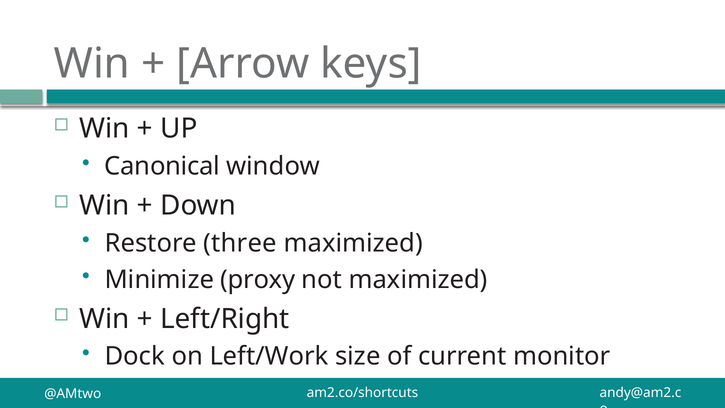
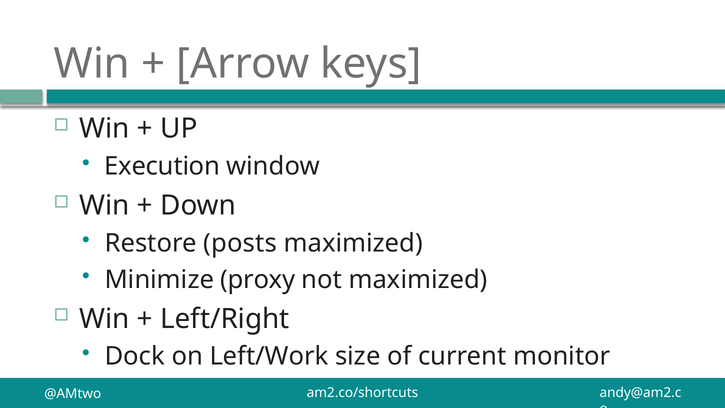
Canonical: Canonical -> Execution (162, 166)
three: three -> posts (240, 243)
